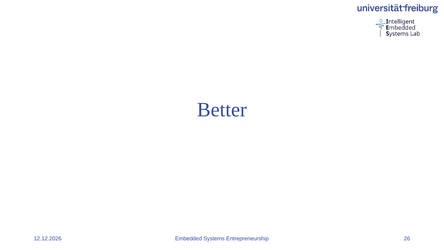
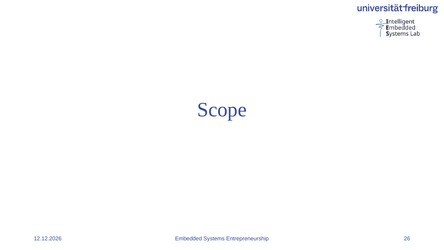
Better: Better -> Scope (222, 110)
